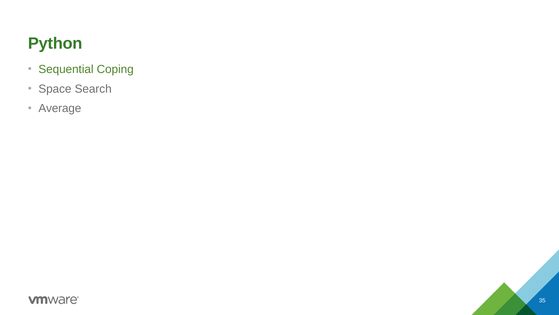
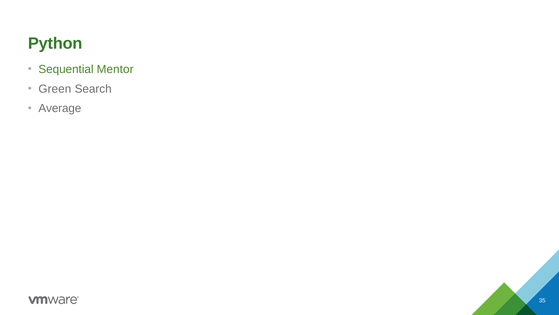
Coping: Coping -> Mentor (115, 69)
Space: Space -> Green (55, 89)
